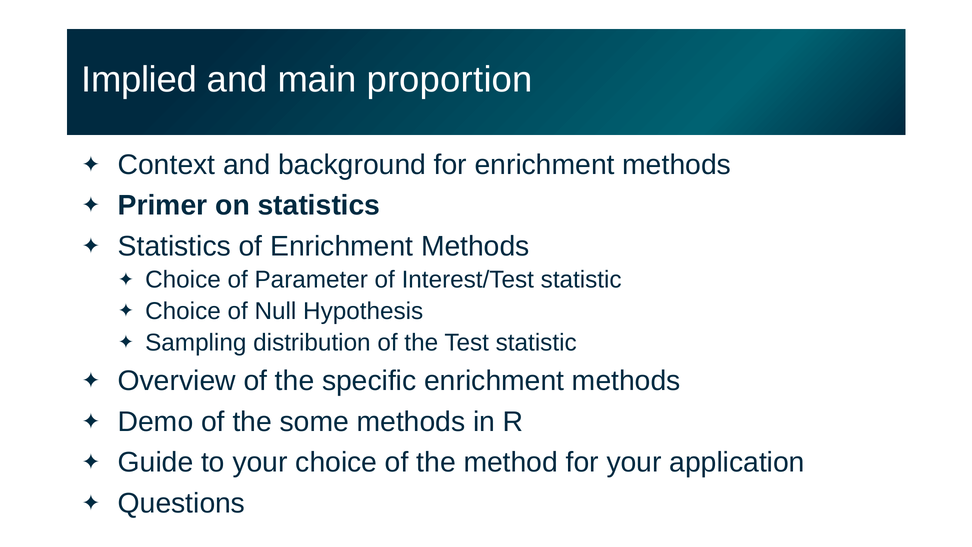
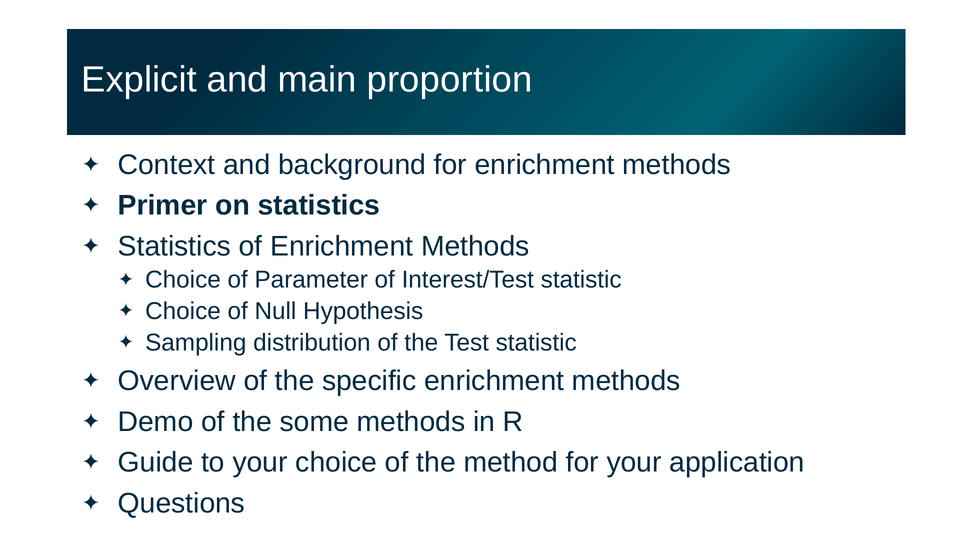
Implied: Implied -> Explicit (139, 80)
